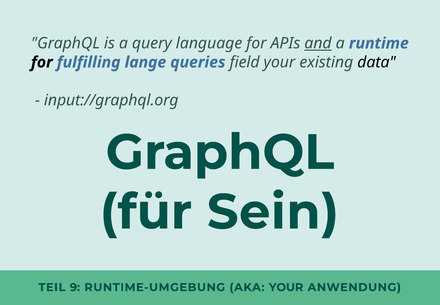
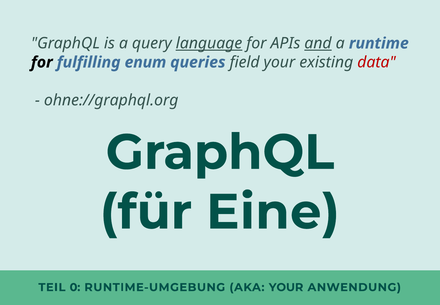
language underline: none -> present (209, 43)
lange: lange -> enum (145, 62)
data colour: black -> red (377, 62)
input://graphql.org: input://graphql.org -> ohne://graphql.org (111, 100)
Sein: Sein -> Eine (273, 212)
9: 9 -> 0 (75, 287)
